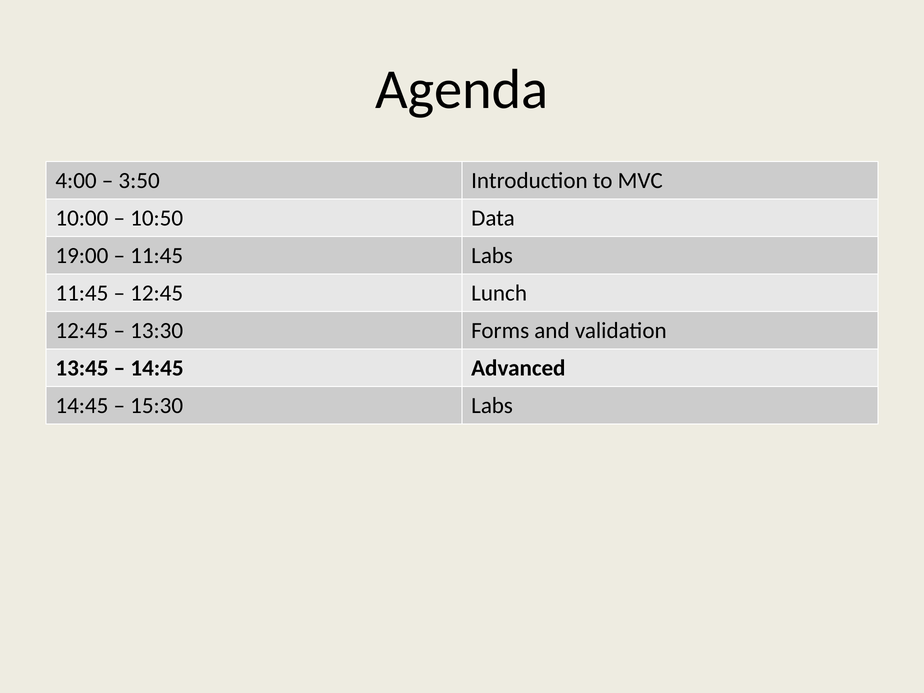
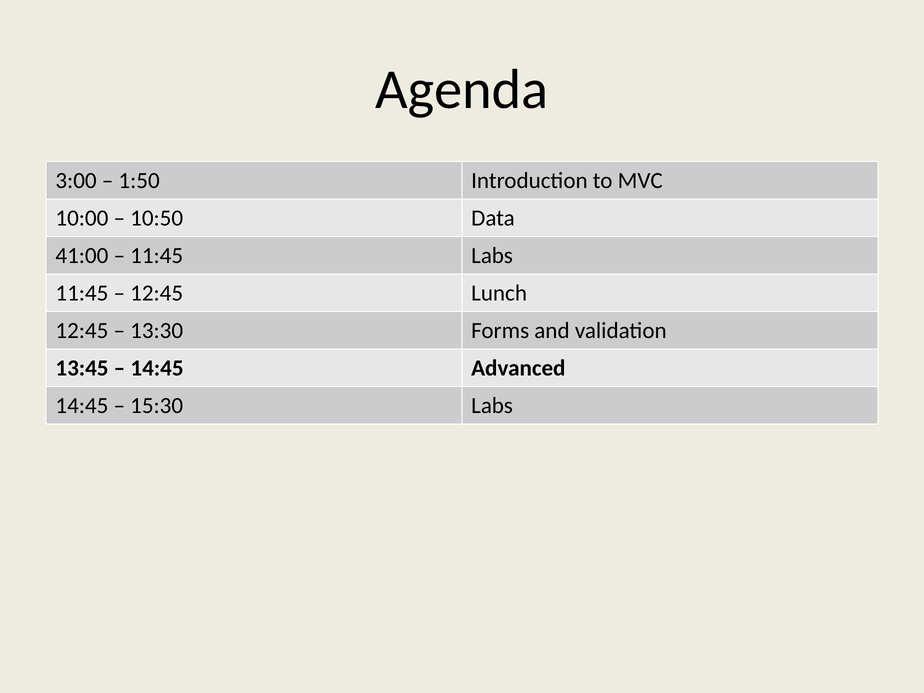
4:00: 4:00 -> 3:00 (76, 181)
3:50: 3:50 -> 1:50 (139, 181)
19:00: 19:00 -> 41:00 (82, 256)
